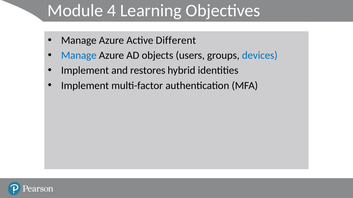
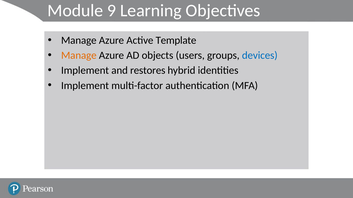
4: 4 -> 9 (112, 11)
Different: Different -> Template (176, 40)
Manage colour: blue -> orange (79, 56)
